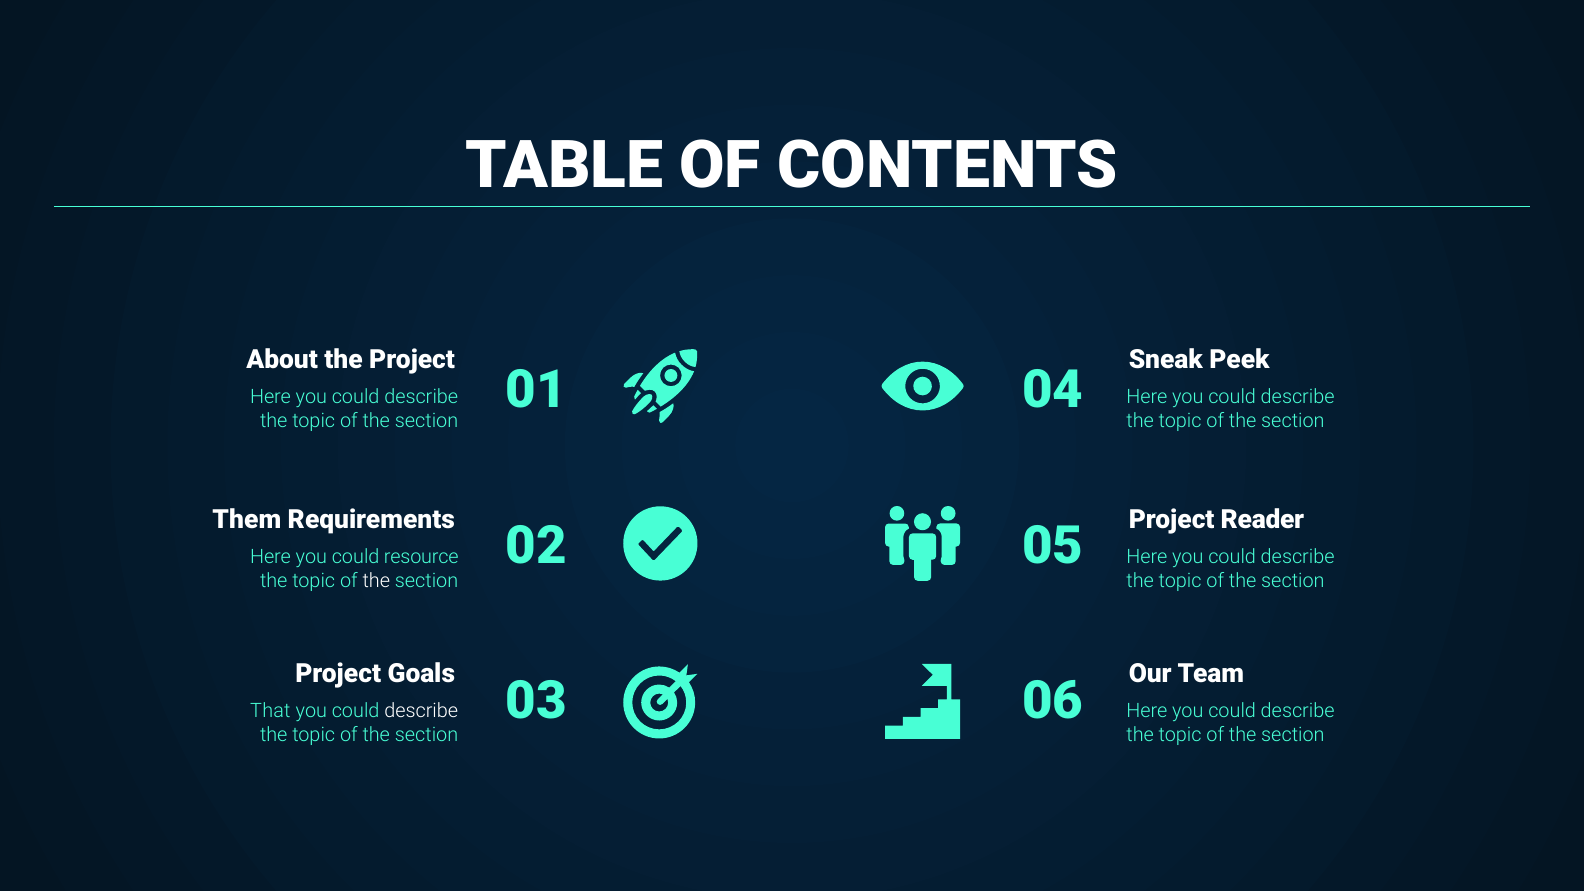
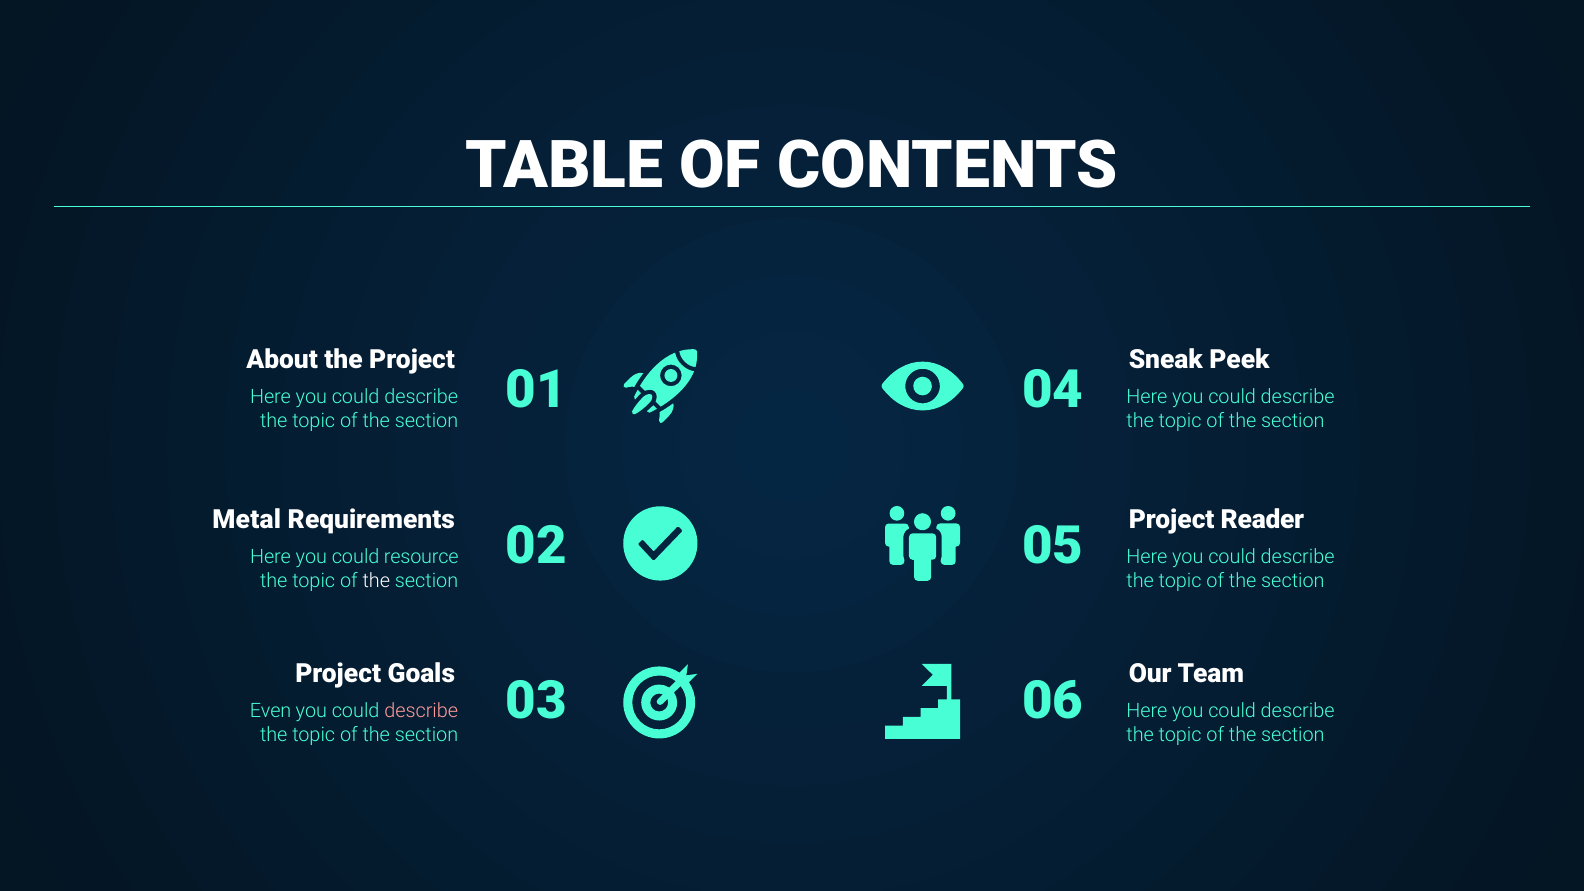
Them: Them -> Metal (247, 519)
That: That -> Even (271, 711)
describe colour: white -> pink (421, 711)
